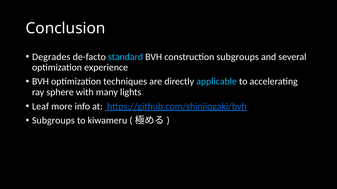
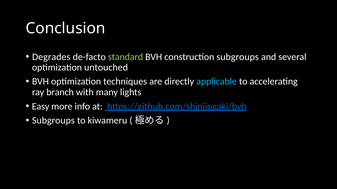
standard colour: light blue -> light green (126, 57)
experience: experience -> untouched (106, 68)
sphere: sphere -> branch (60, 92)
Leaf: Leaf -> Easy (41, 107)
